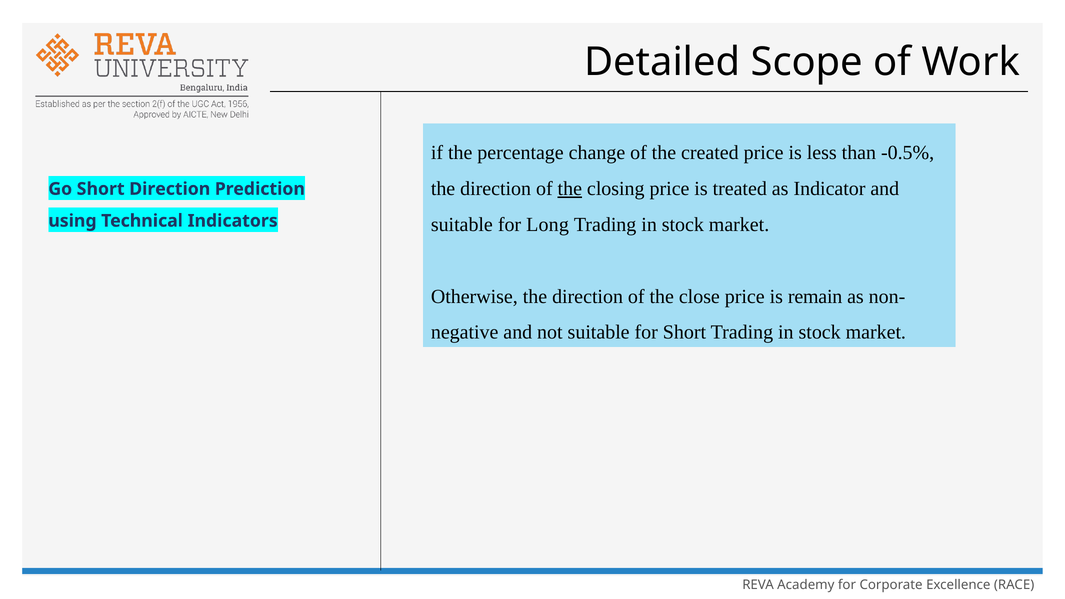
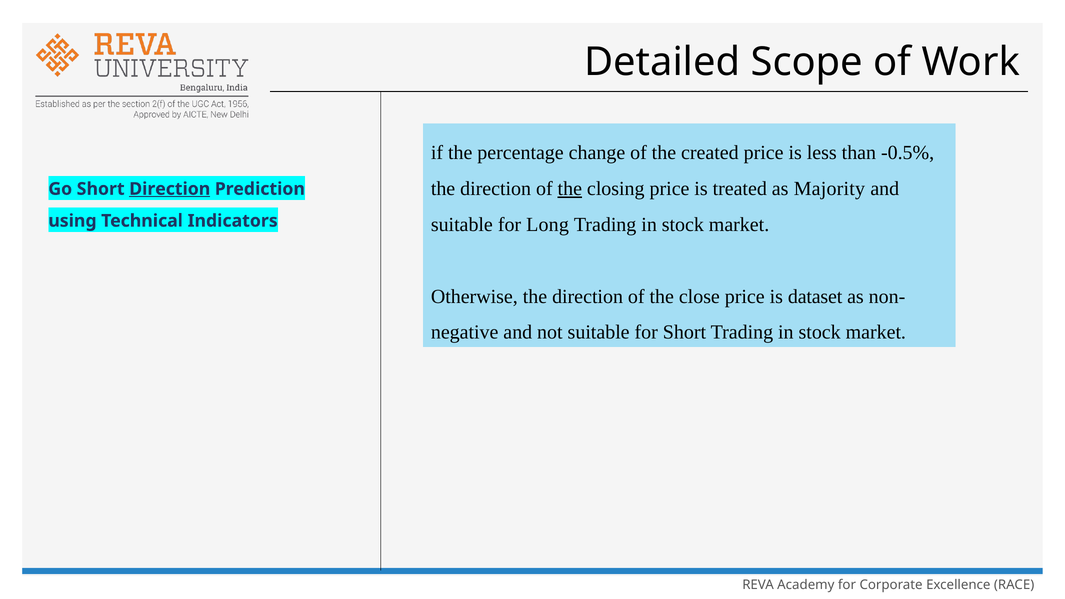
Indicator: Indicator -> Majority (829, 189)
Direction underline: none -> present (170, 189)
remain: remain -> dataset (815, 296)
